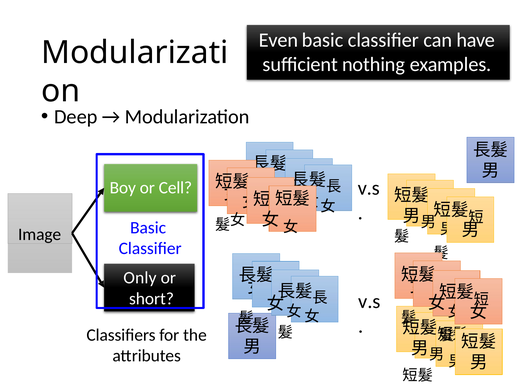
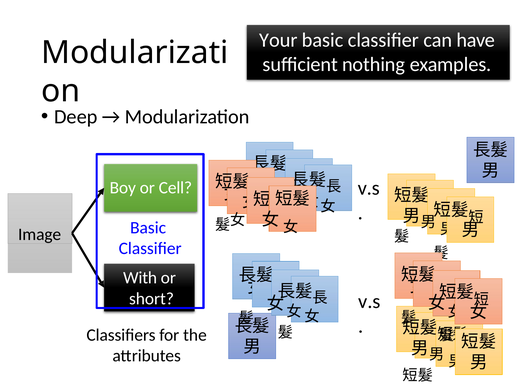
Even: Even -> Your (278, 40)
Only: Only -> With (140, 278)
